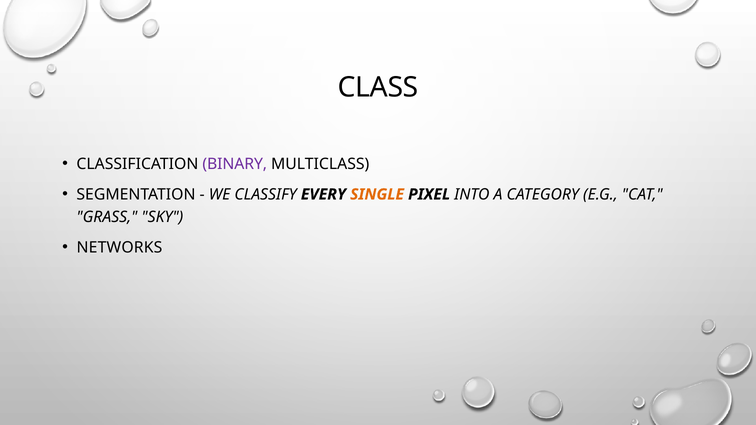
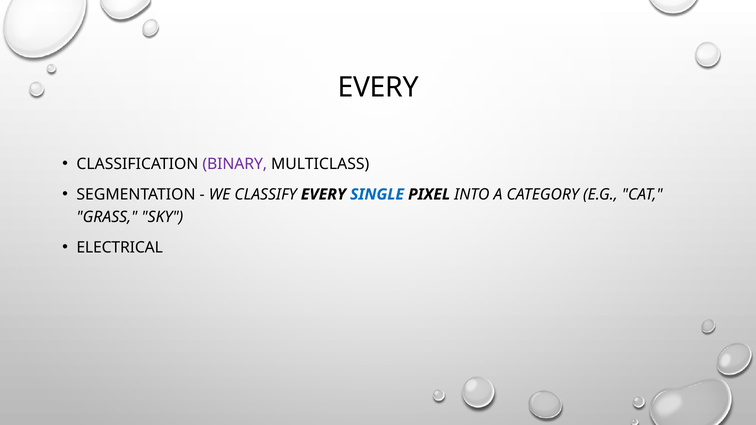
CLASS: CLASS -> EVERY (378, 88)
SINGLE colour: orange -> blue (377, 194)
NETWORKS: NETWORKS -> ELECTRICAL (120, 248)
